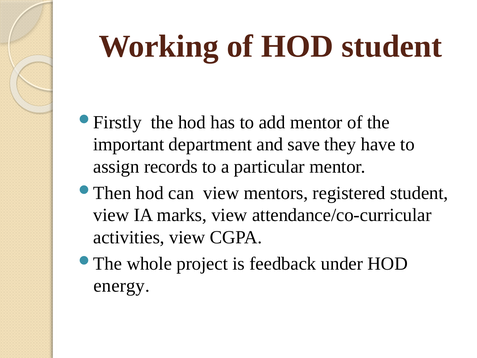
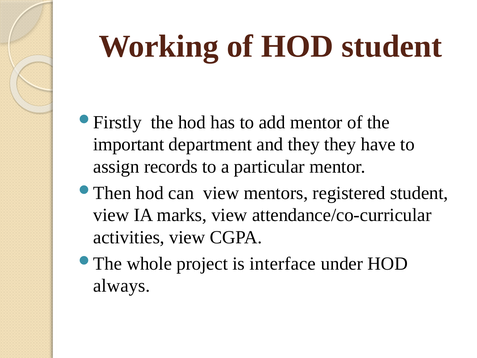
and save: save -> they (304, 144)
feedback: feedback -> interface (283, 263)
energy: energy -> always (122, 286)
